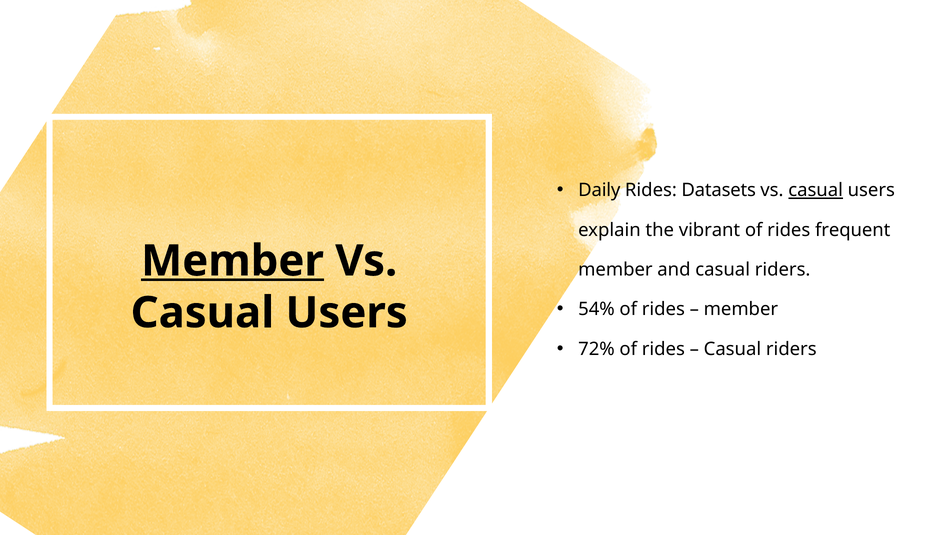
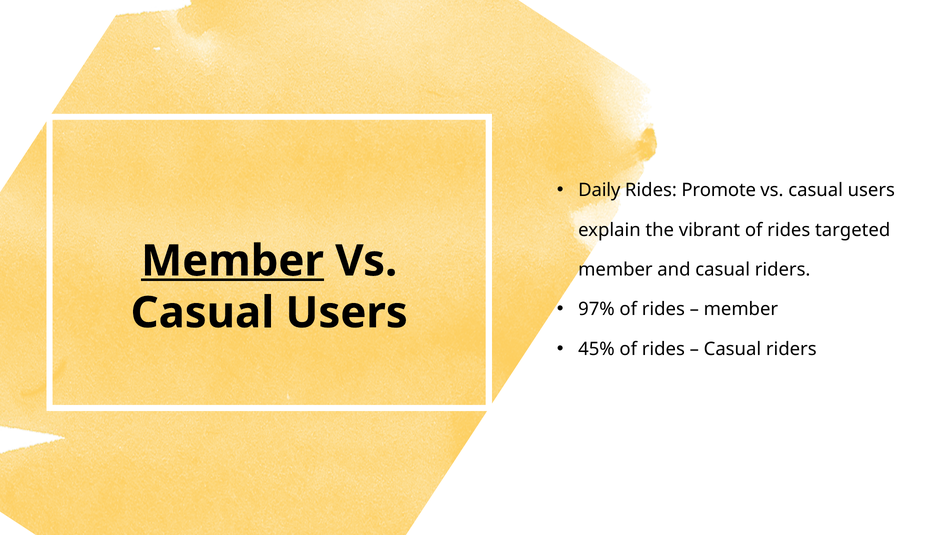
Datasets: Datasets -> Promote (719, 191)
casual underline: present -> none (816, 191)
frequent: frequent -> targeted (853, 230)
54%: 54% -> 97% (596, 310)
72%: 72% -> 45% (596, 349)
